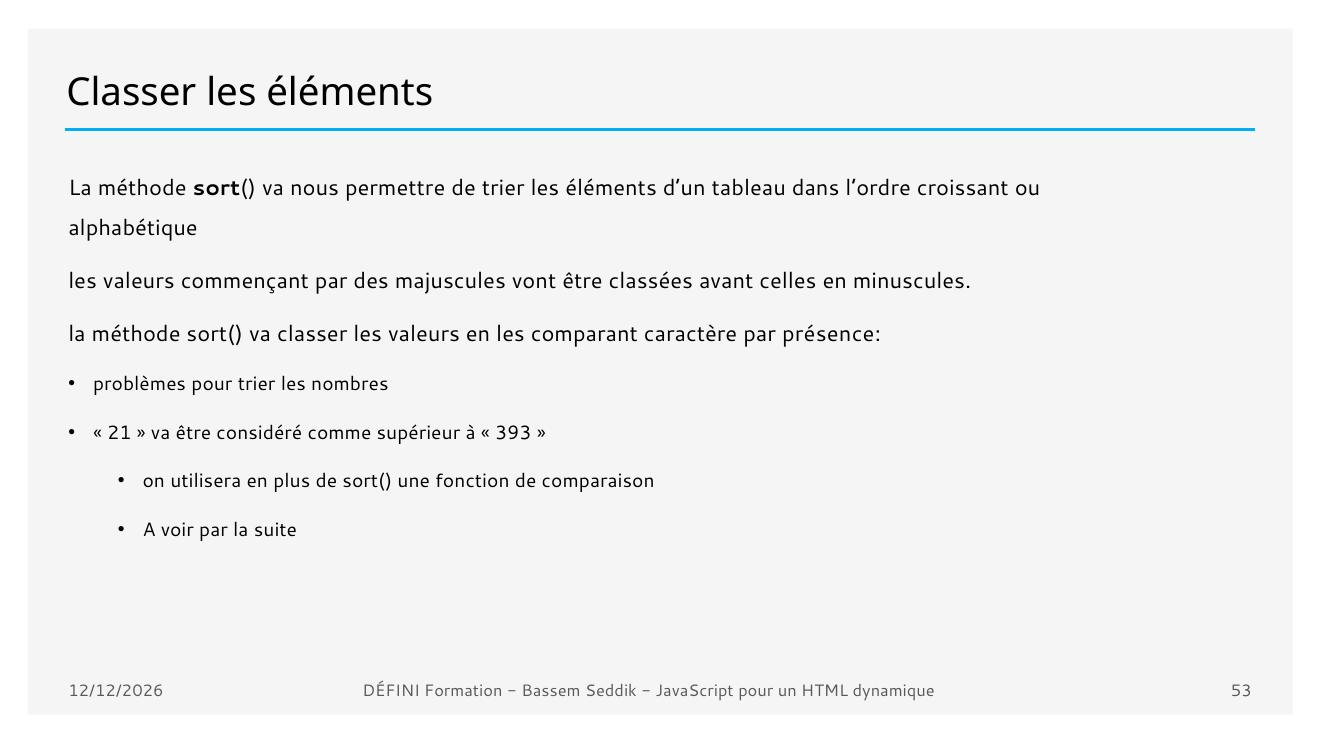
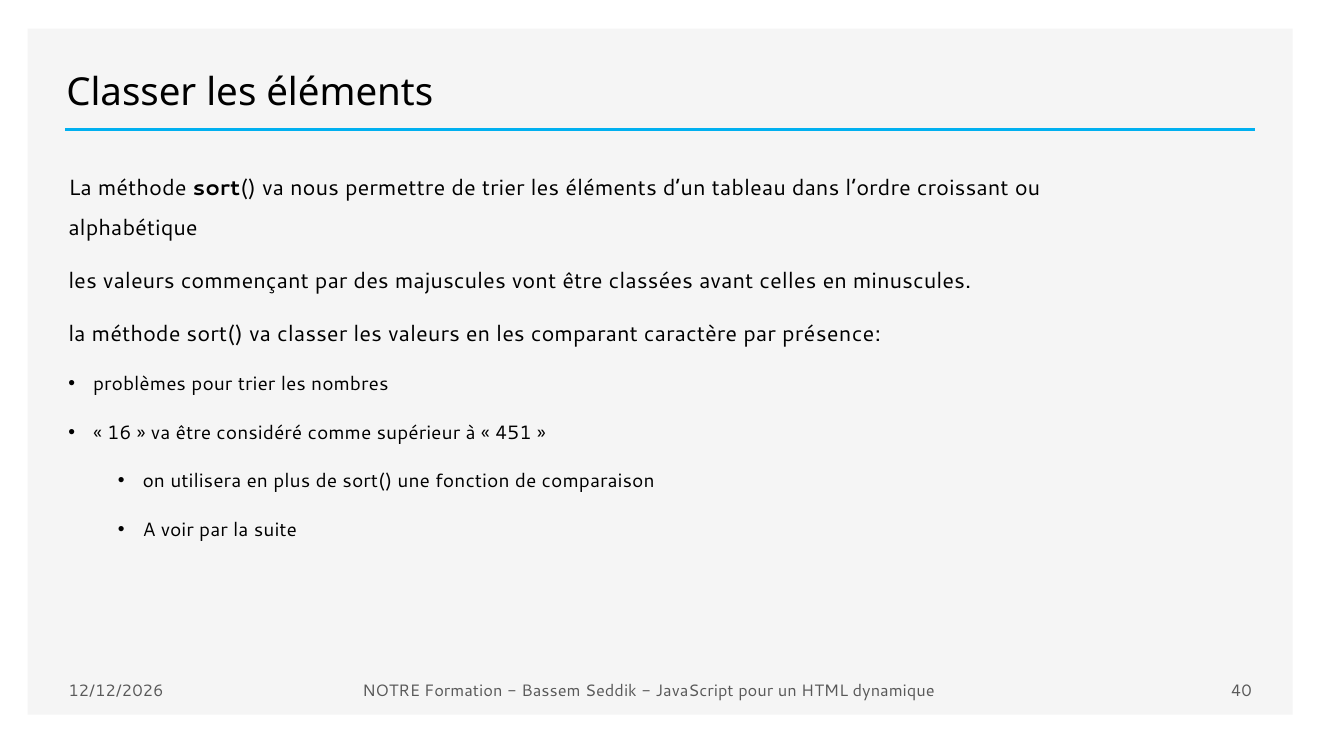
21: 21 -> 16 (119, 433)
393: 393 -> 451 (513, 433)
DÉFINI: DÉFINI -> NOTRE (391, 691)
53: 53 -> 40 (1241, 691)
